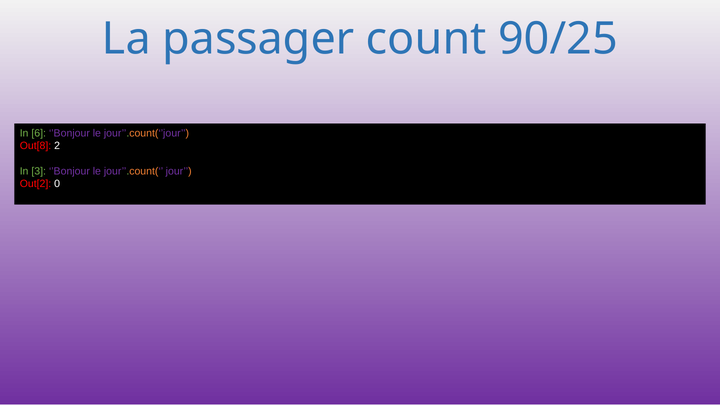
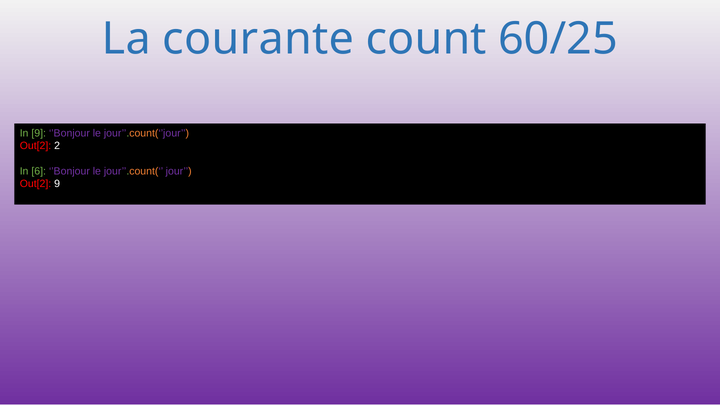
passager: passager -> courante (258, 39)
90/25: 90/25 -> 60/25 (558, 39)
In 6: 6 -> 9 (39, 133)
Out[8: Out[8 -> Out[2 (35, 146)
3: 3 -> 6 (39, 171)
Out[2 0: 0 -> 9 (57, 184)
